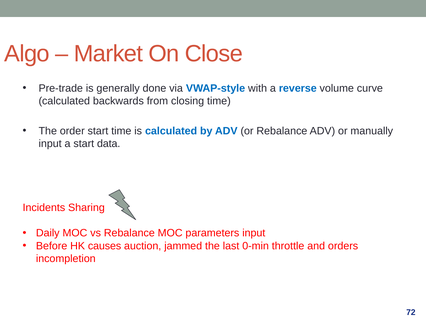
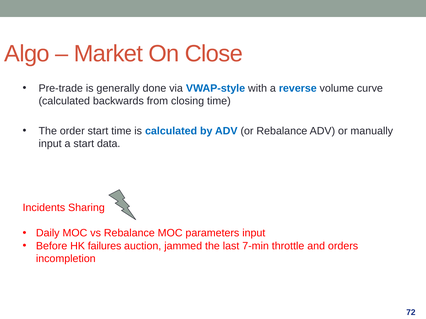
causes: causes -> failures (105, 246)
0-min: 0-min -> 7-min (256, 246)
